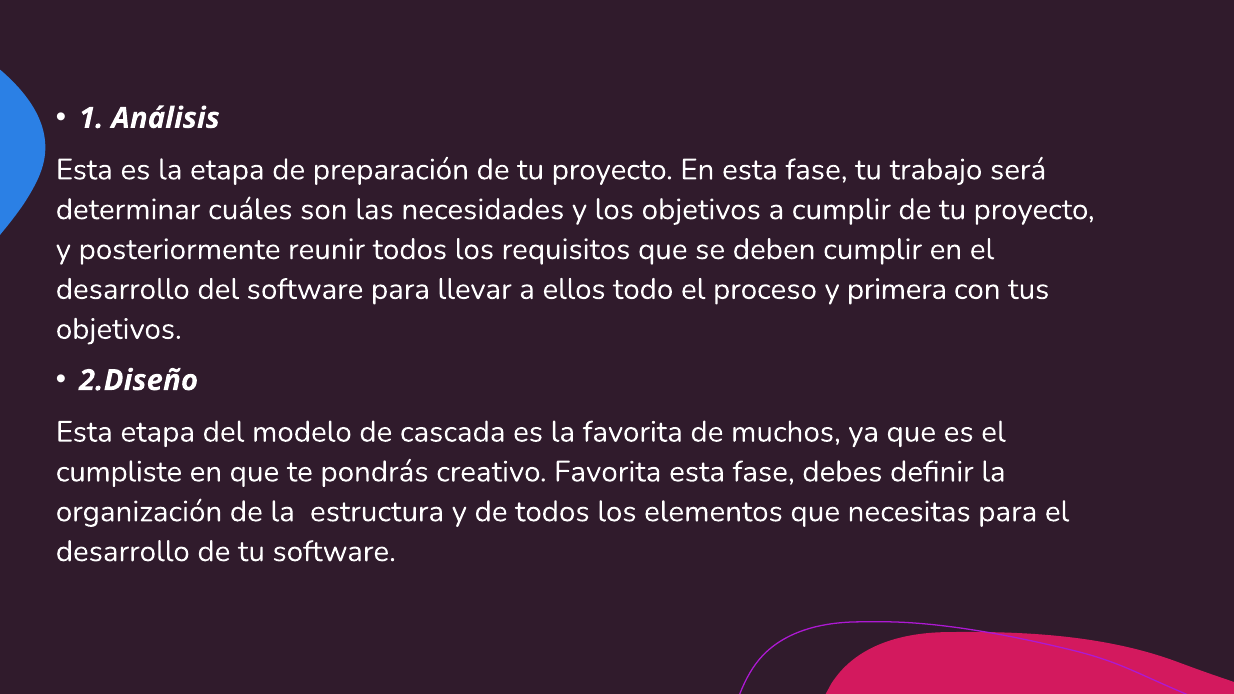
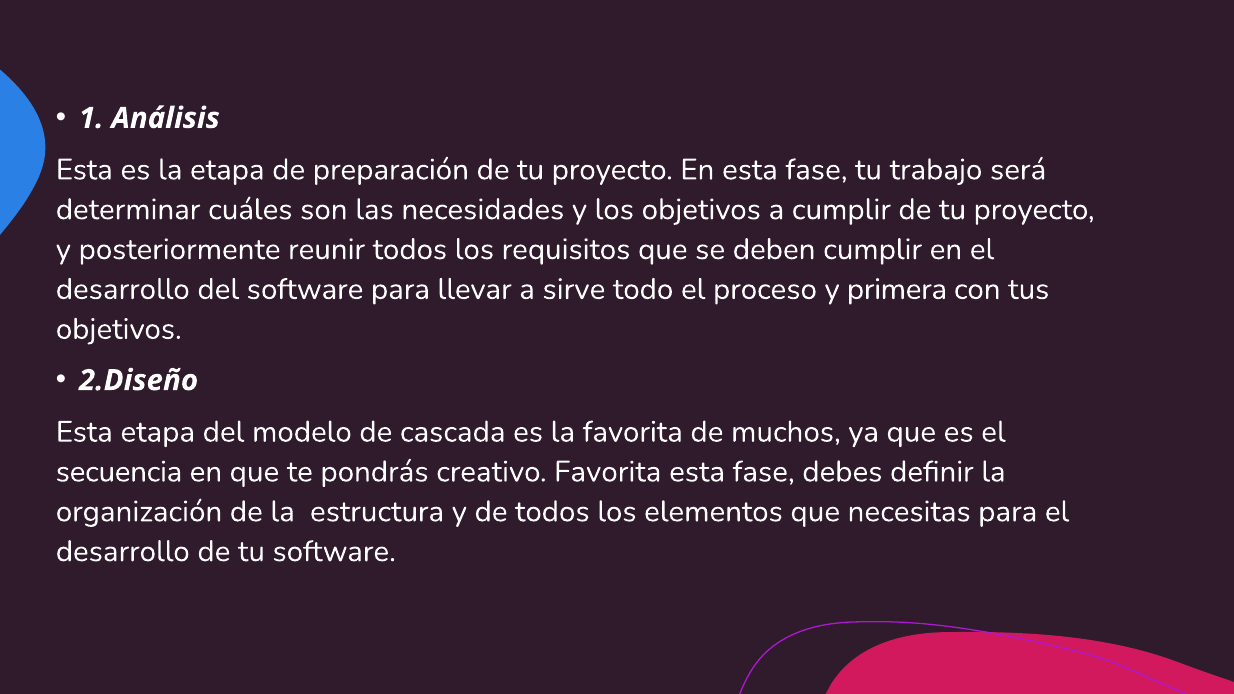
ellos: ellos -> sirve (574, 289)
cumpliste: cumpliste -> secuencia (119, 472)
